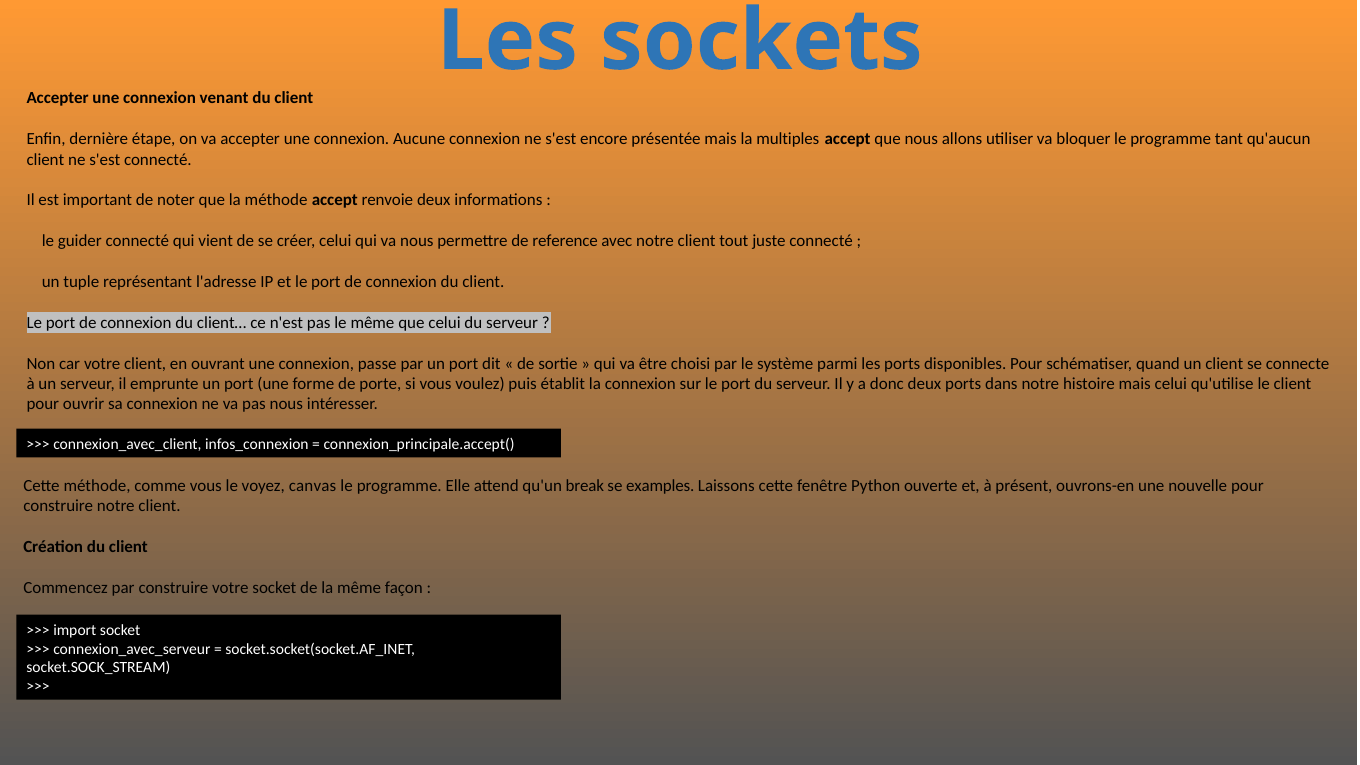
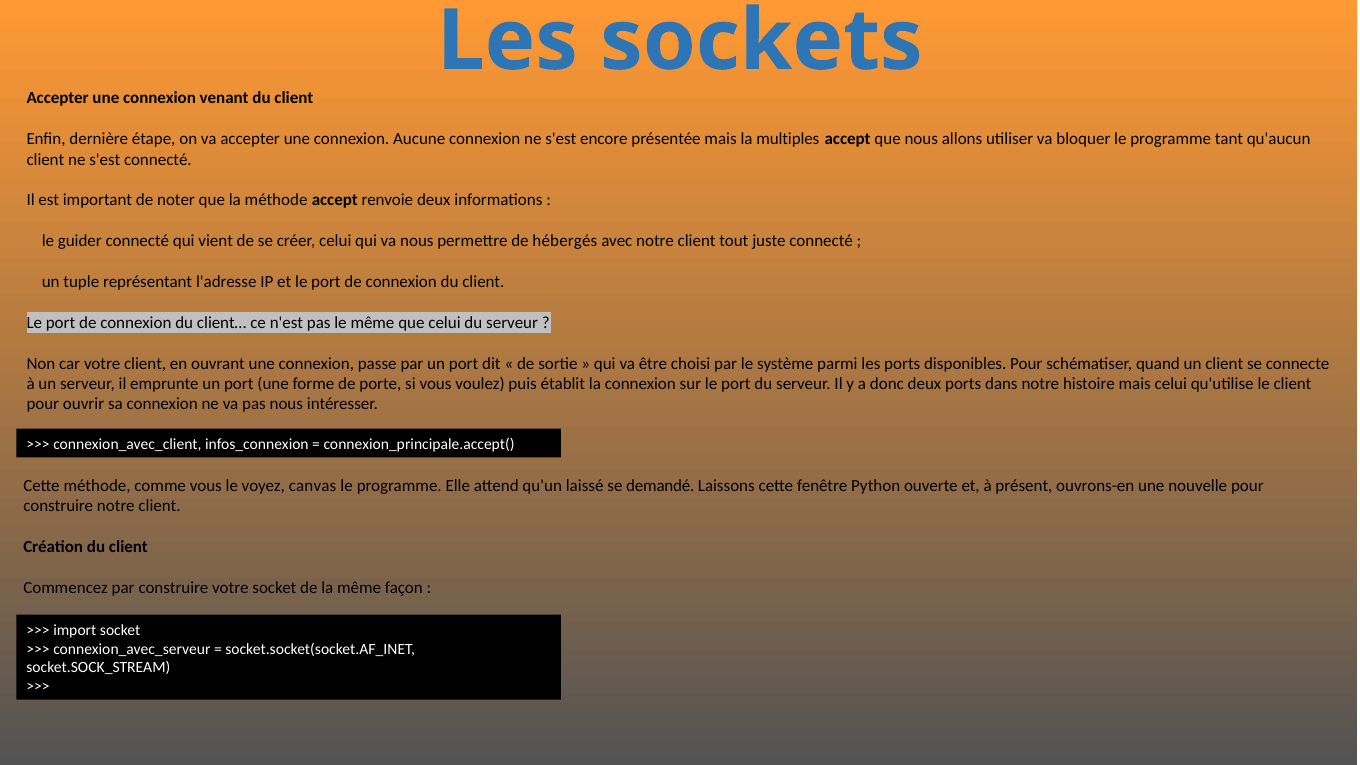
reference: reference -> hébergés (565, 241)
break: break -> laissé (585, 486)
examples: examples -> demandé (660, 486)
